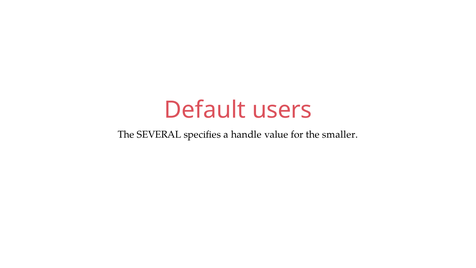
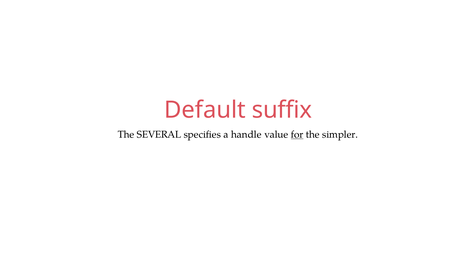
users: users -> suffix (282, 110)
for underline: none -> present (297, 134)
smaller: smaller -> simpler (340, 134)
